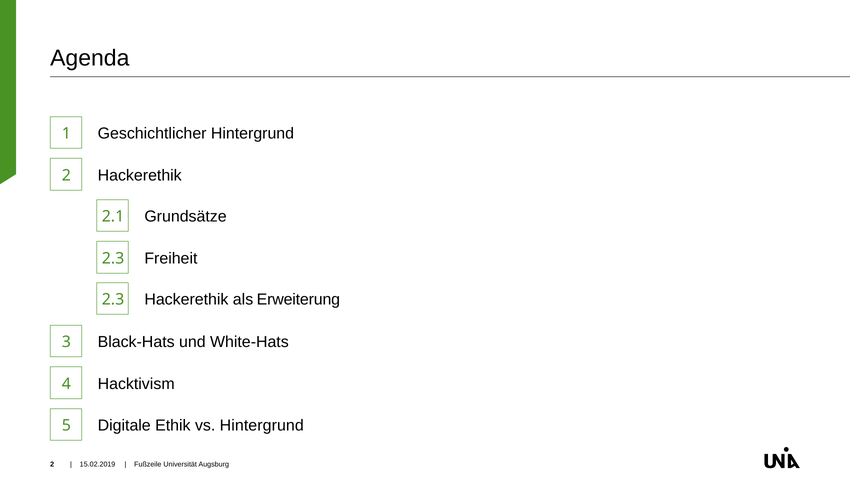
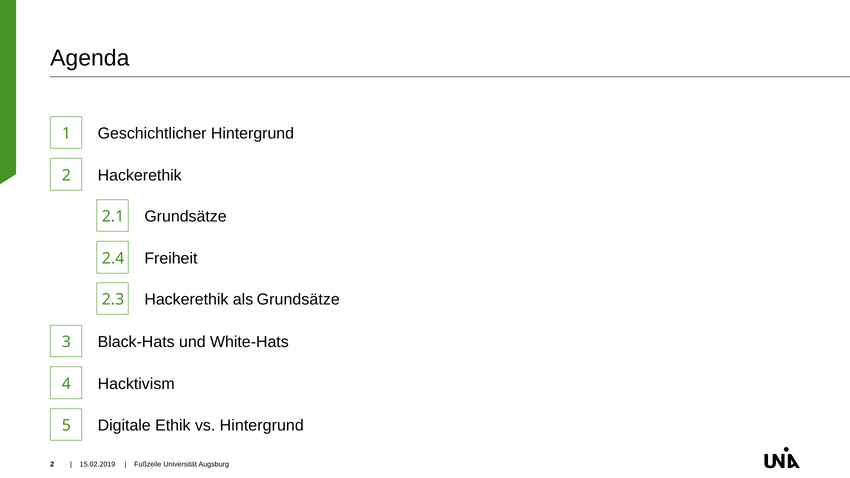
2.3: 2.3 -> 2.4 (113, 258)
als Erweiterung: Erweiterung -> Grundsätze (298, 300)
